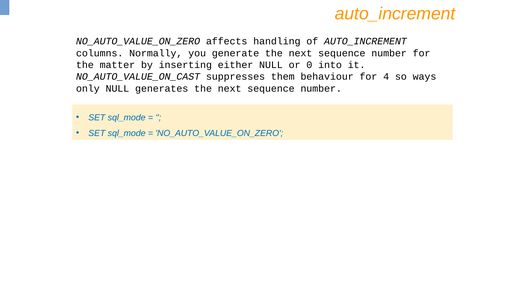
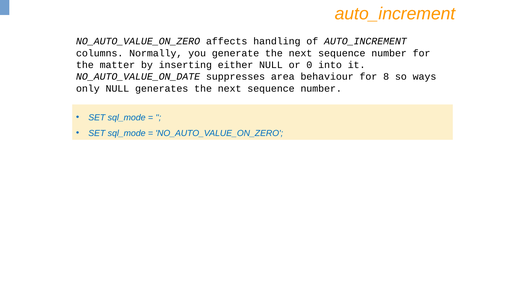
NO_AUTO_VALUE_ON_CAST: NO_AUTO_VALUE_ON_CAST -> NO_AUTO_VALUE_ON_DATE (138, 77)
them: them -> area (283, 77)
4: 4 -> 8 (386, 77)
